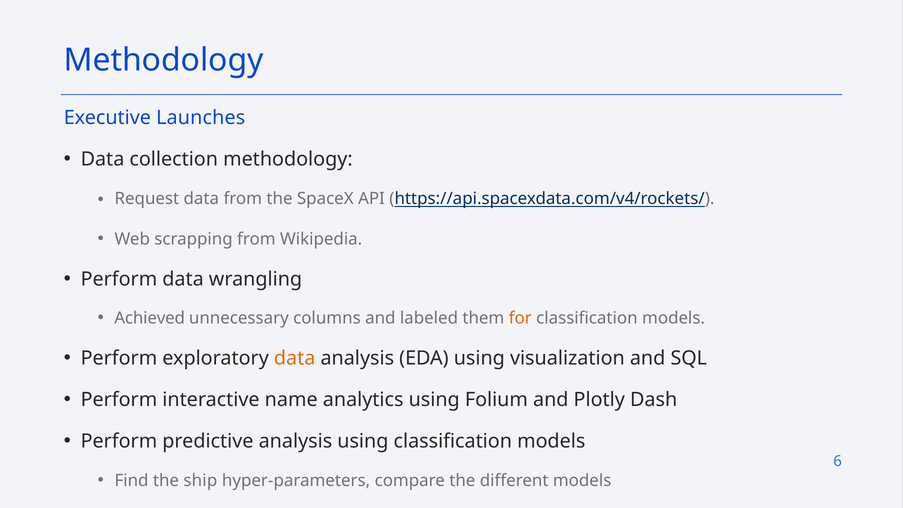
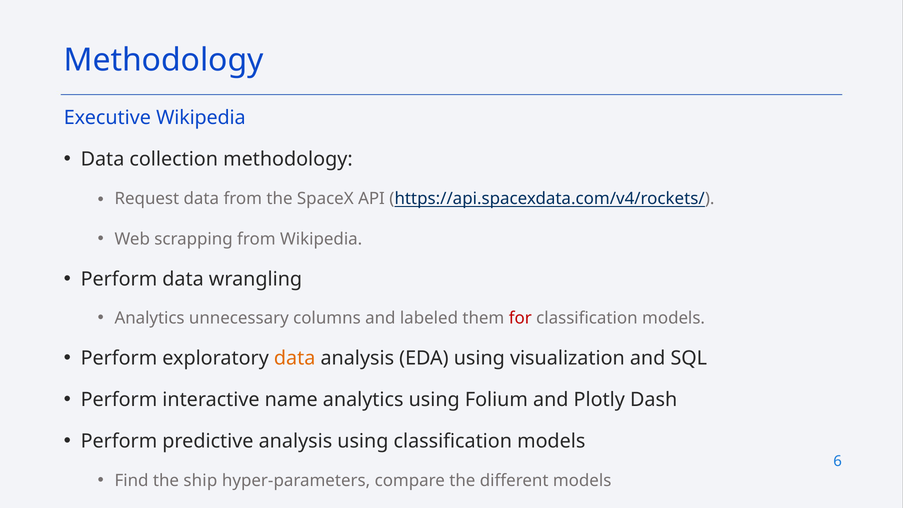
Executive Launches: Launches -> Wikipedia (201, 118)
Achieved: Achieved -> Analytics (150, 318)
for colour: orange -> red (520, 318)
